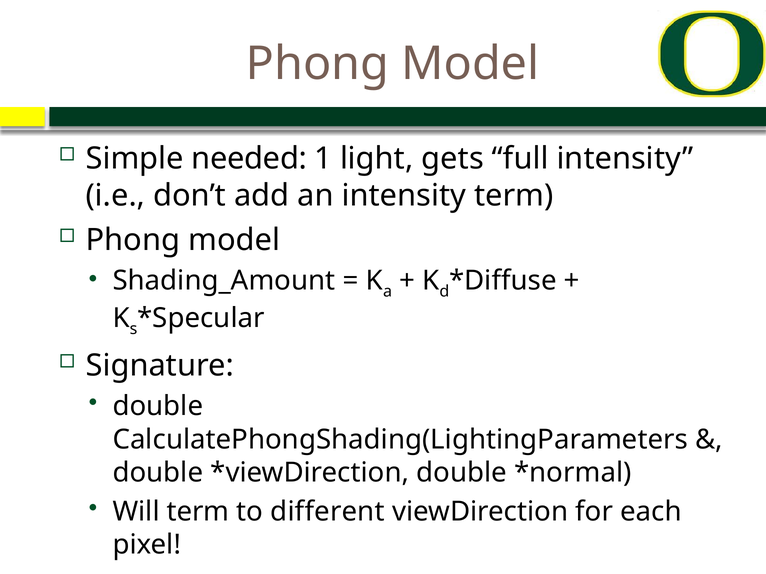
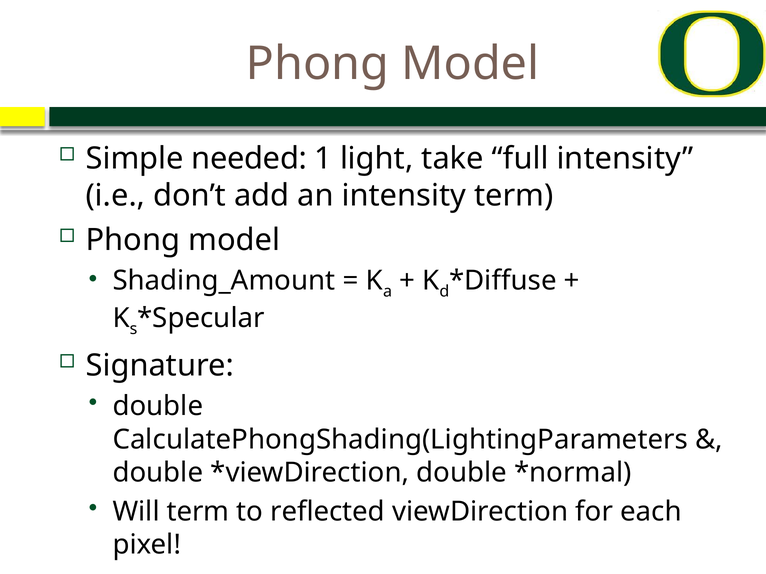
gets: gets -> take (453, 159)
different: different -> reflected (328, 512)
